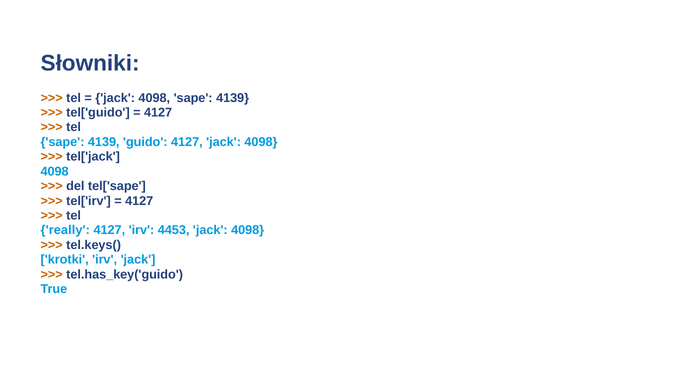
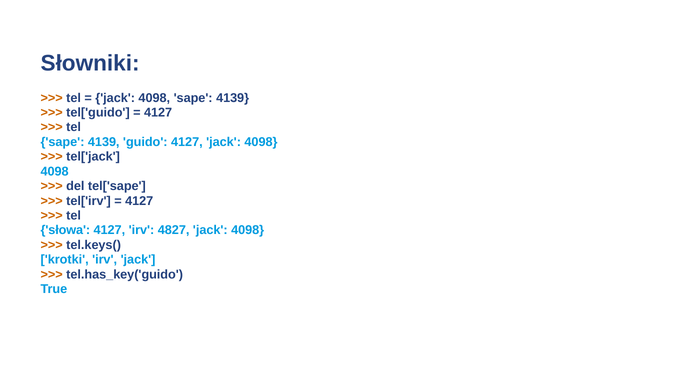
really: really -> słowa (65, 230)
4453: 4453 -> 4827 (174, 230)
